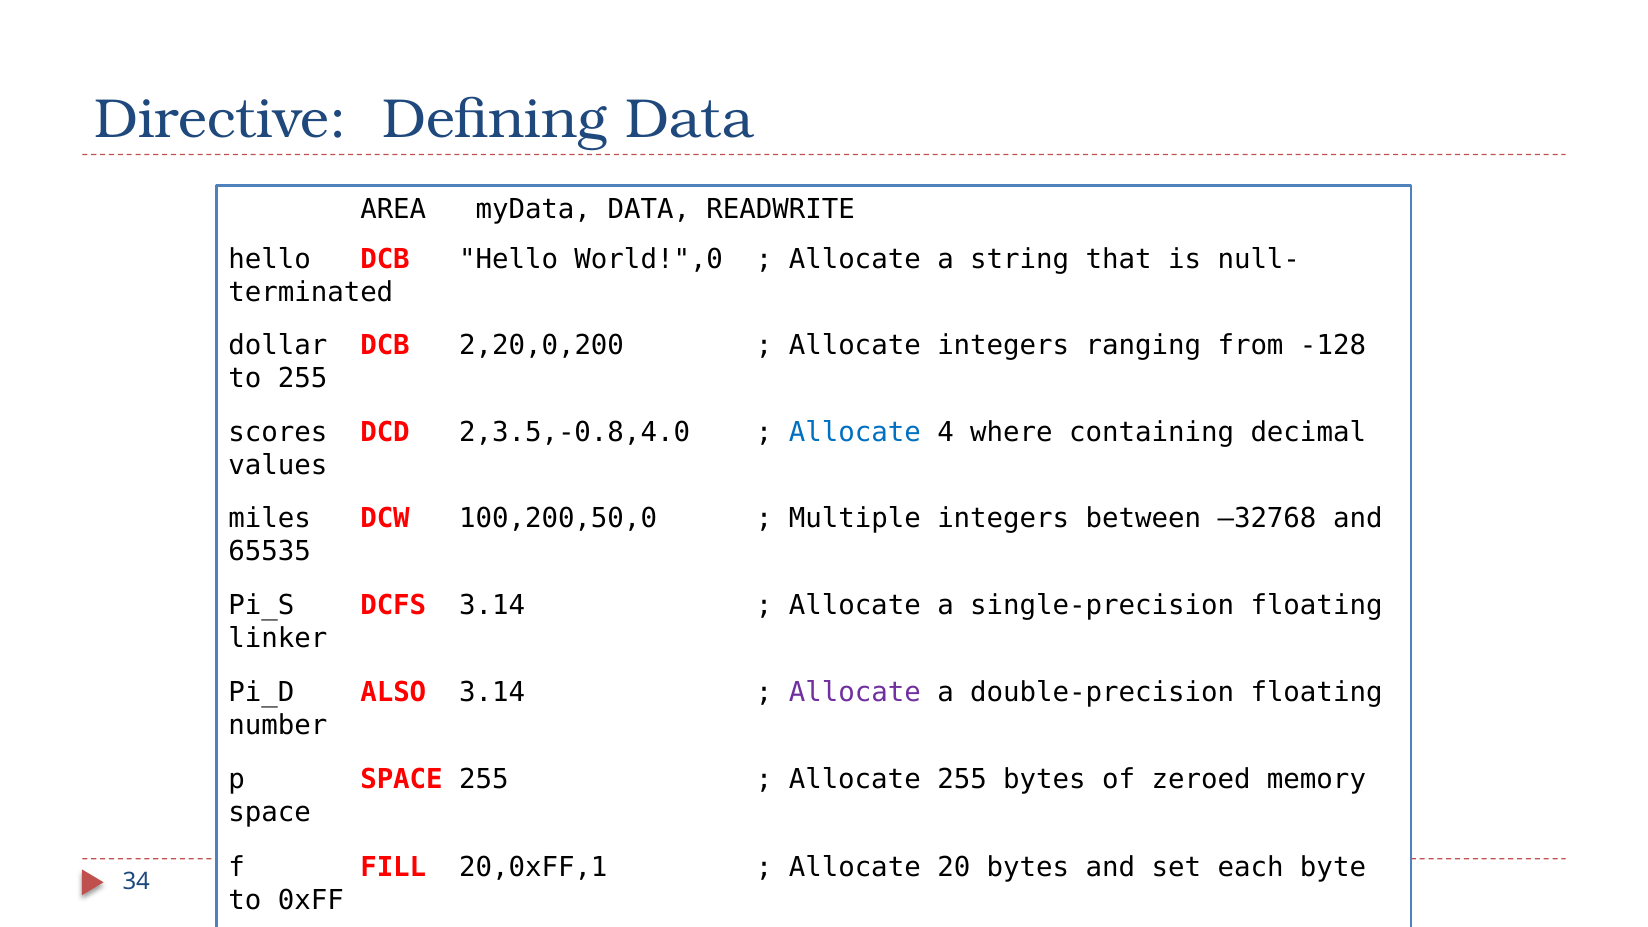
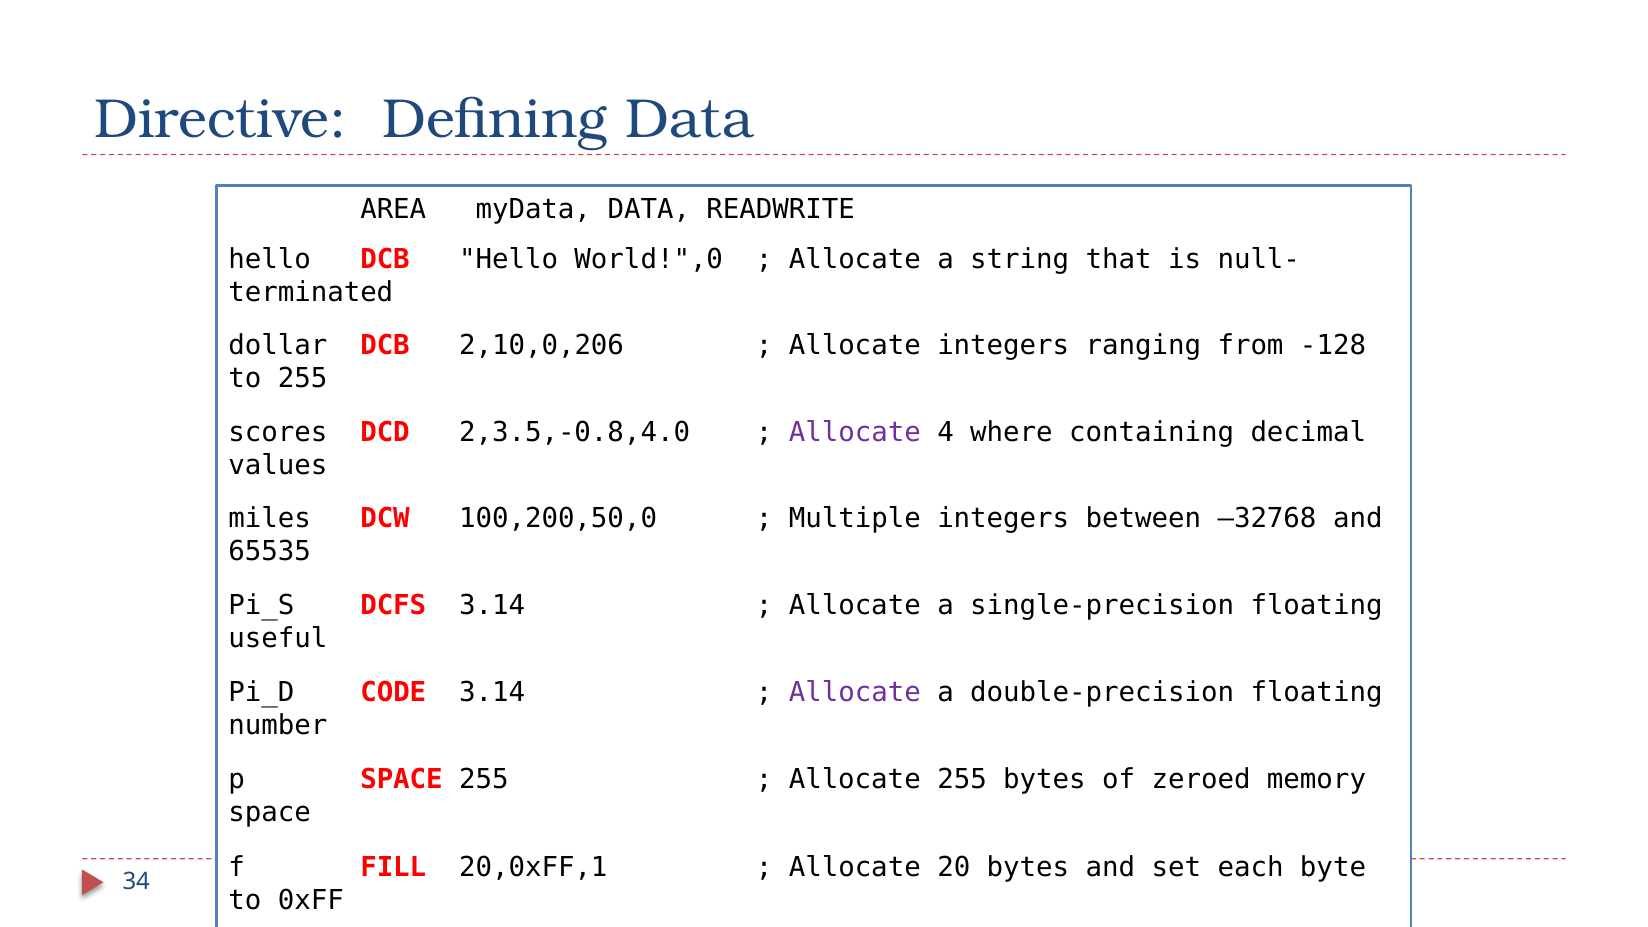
2,20,0,200: 2,20,0,200 -> 2,10,0,206 (542, 346)
Allocate colour: blue -> purple (855, 432)
linker: linker -> useful (278, 638)
ALSO: ALSO -> CODE (393, 693)
